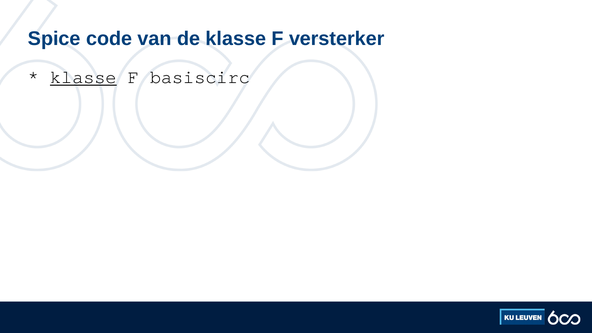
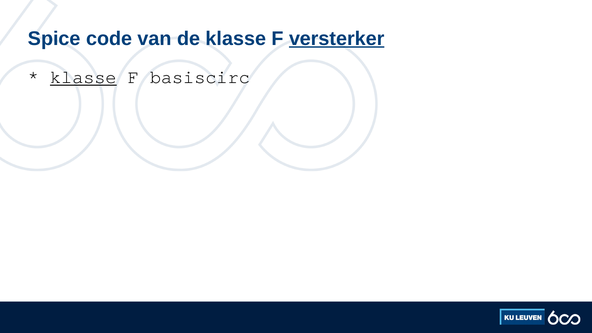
versterker underline: none -> present (337, 39)
